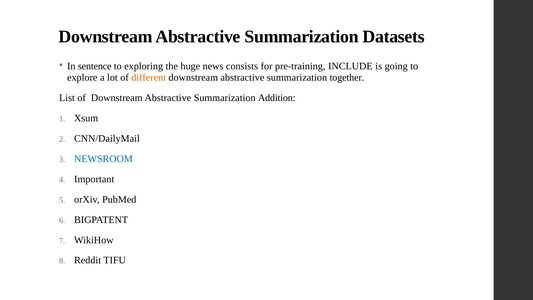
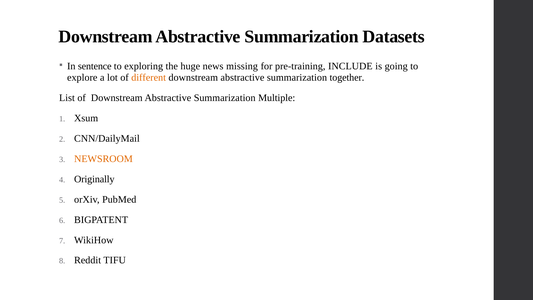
consists: consists -> missing (242, 66)
Addition: Addition -> Multiple (277, 98)
NEWSROOM colour: blue -> orange (103, 159)
Important: Important -> Originally (94, 179)
